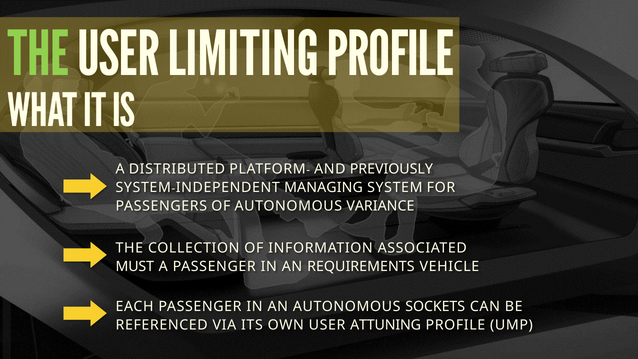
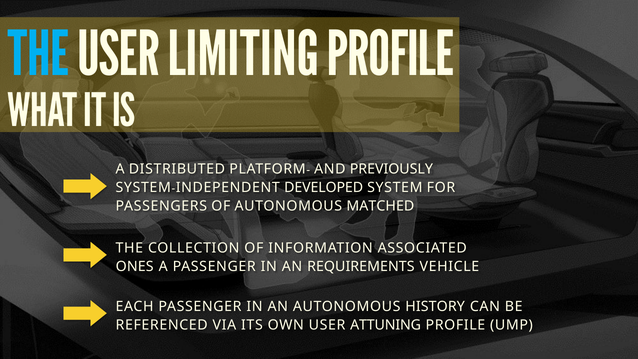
THE colour: light green -> light blue (39, 55)
MANAGING: MANAGING -> DEVELOPED (324, 188)
VARIANCE: VARIANCE -> MATCHED (380, 206)
MUST: MUST -> ONES (135, 267)
SOCKETS: SOCKETS -> HISTORY (435, 306)
